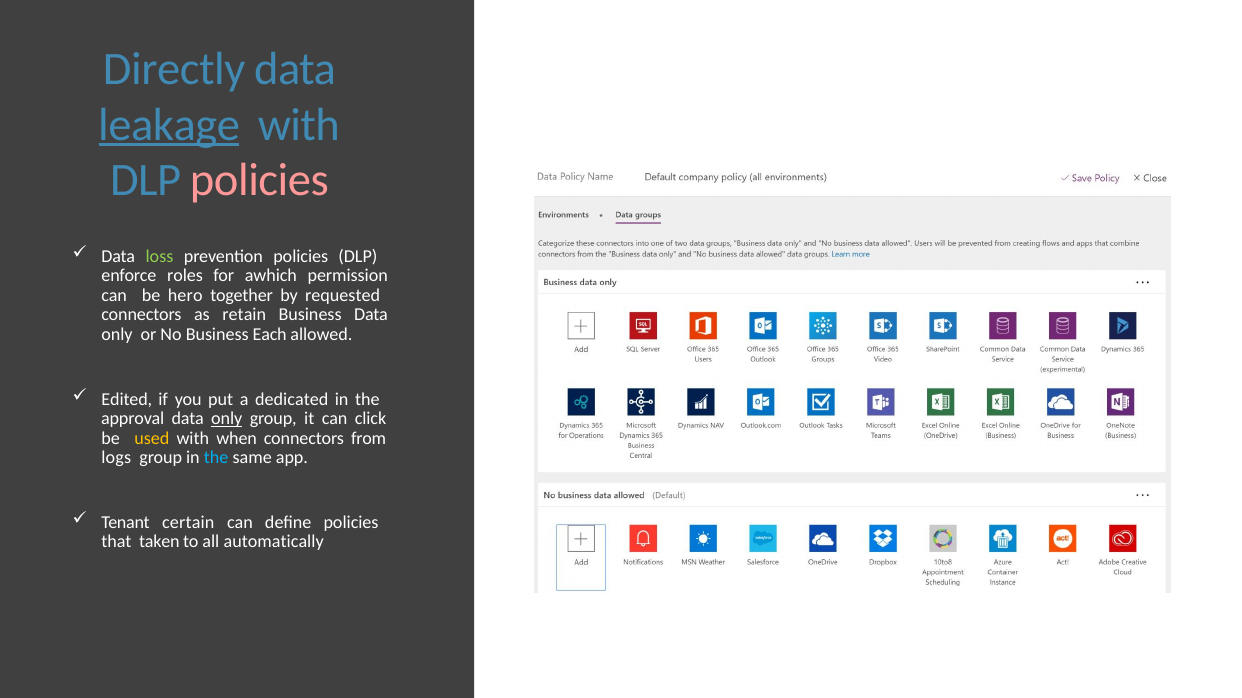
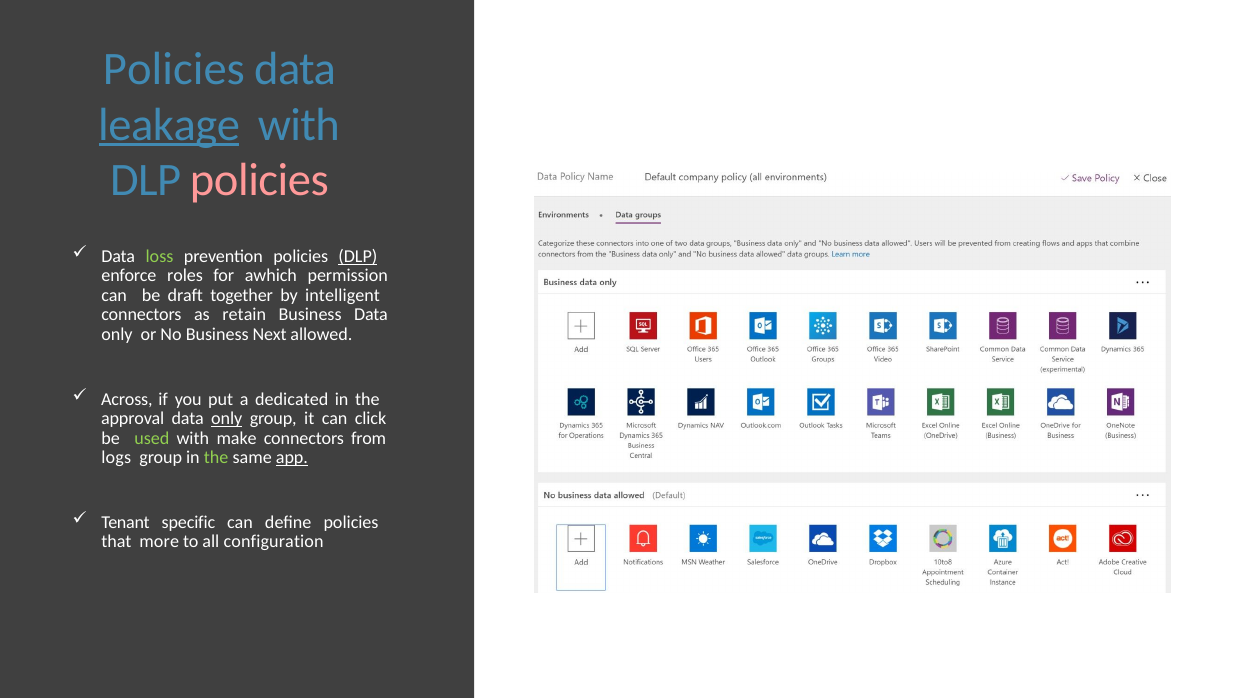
Directly: Directly -> Policies (174, 69)
DLP underline: none -> present (358, 256)
hero: hero -> draft (185, 296)
requested: requested -> intelligent (343, 296)
Each: Each -> Next (270, 335)
Edited: Edited -> Across (127, 400)
used colour: yellow -> light green (152, 439)
when: when -> make (237, 439)
the colour: light blue -> light green (216, 458)
app underline: none -> present (292, 458)
certain: certain -> specific (188, 523)
taken: taken -> more (159, 542)
automatically: automatically -> configuration (274, 542)
